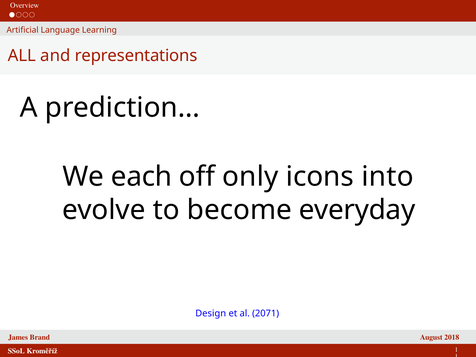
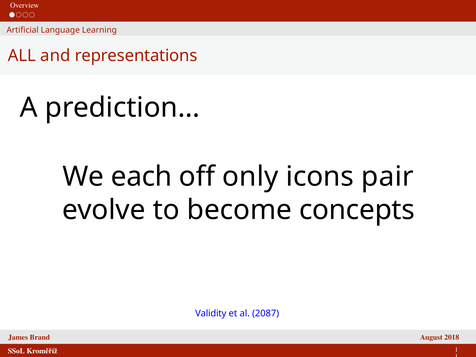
into: into -> pair (387, 177)
everyday: everyday -> concepts (357, 210)
Design: Design -> Validity (211, 313)
2071: 2071 -> 2087 (266, 313)
